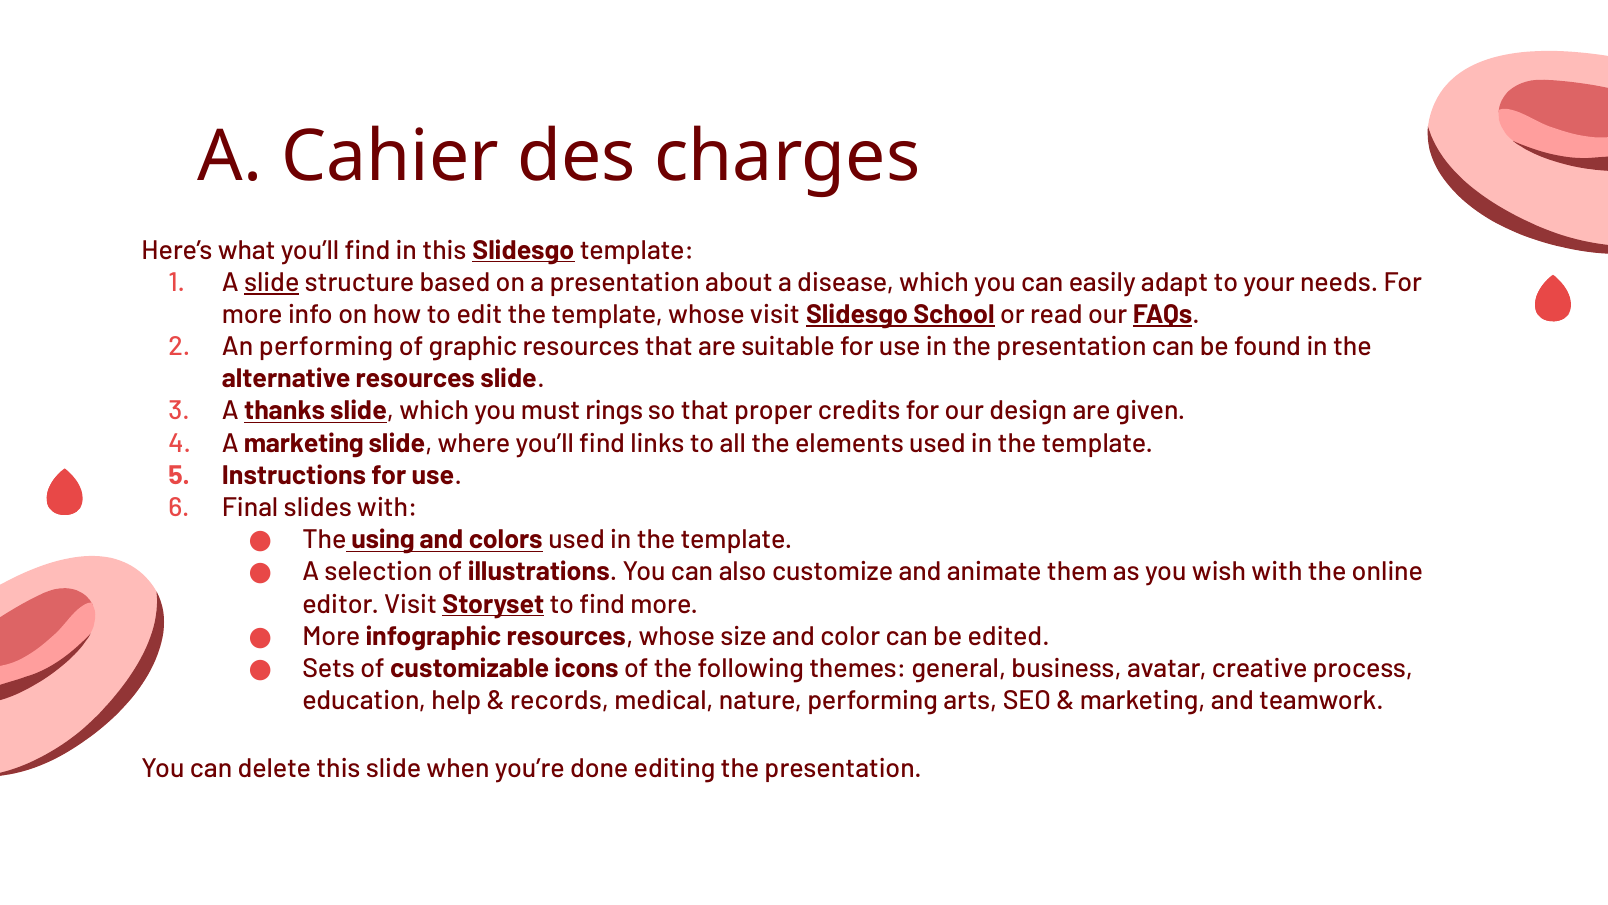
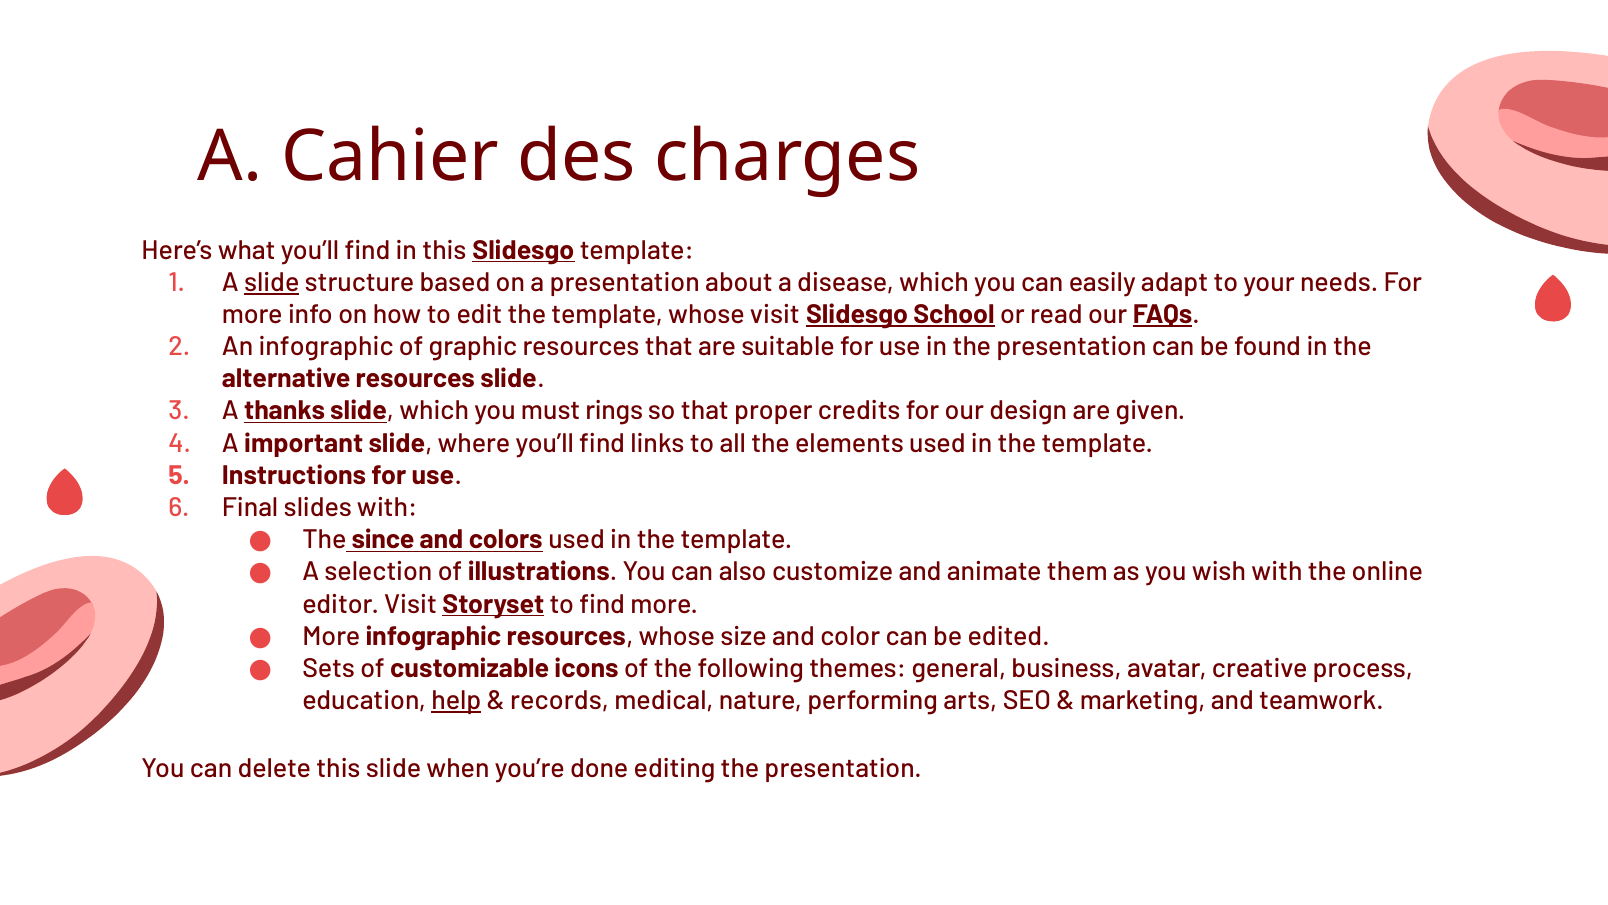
An performing: performing -> infographic (326, 347)
A marketing: marketing -> important (304, 443)
using: using -> since (383, 540)
help underline: none -> present (456, 700)
